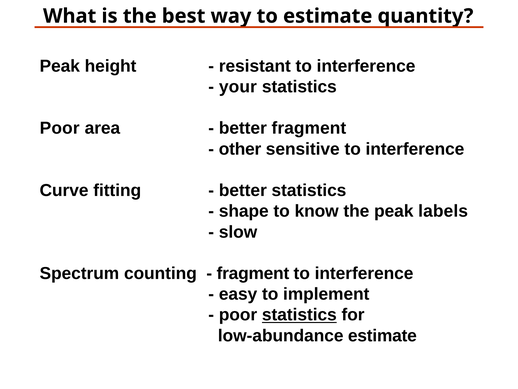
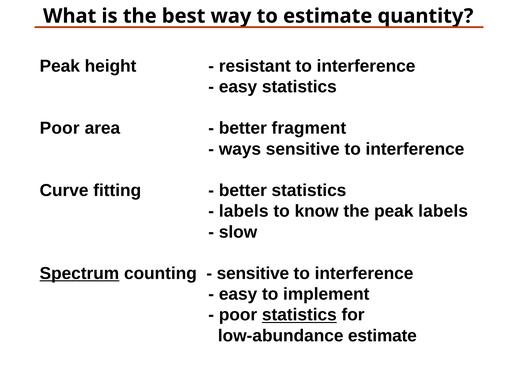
your: your -> easy (238, 87)
other: other -> ways (240, 149)
shape: shape -> labels (244, 211)
Spectrum underline: none -> present (79, 273)
fragment: fragment -> sensitive (253, 273)
